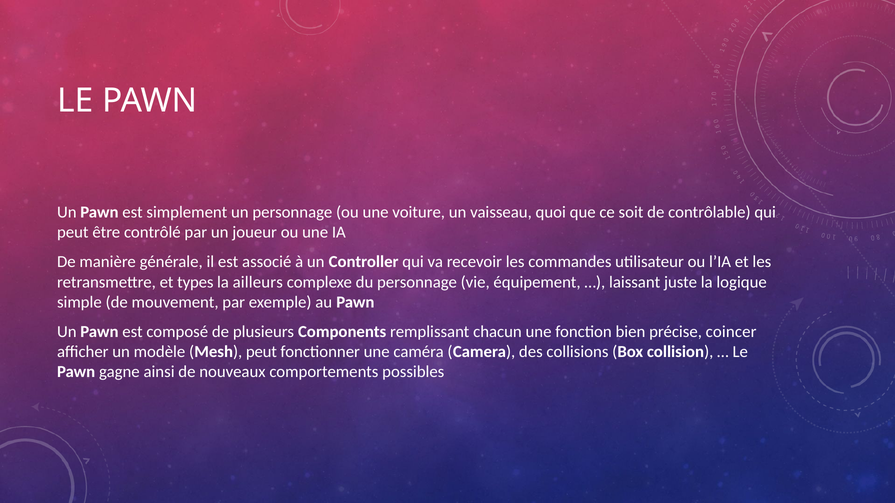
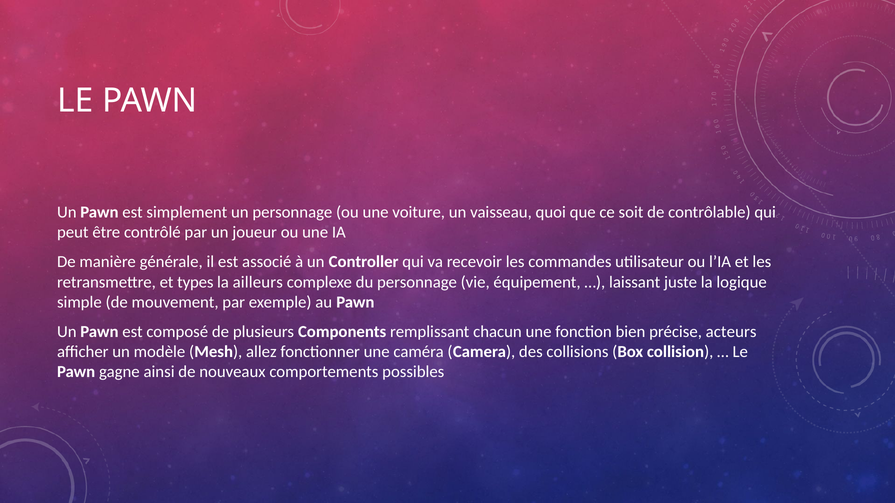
coincer: coincer -> acteurs (731, 332)
Mesh peut: peut -> allez (261, 352)
